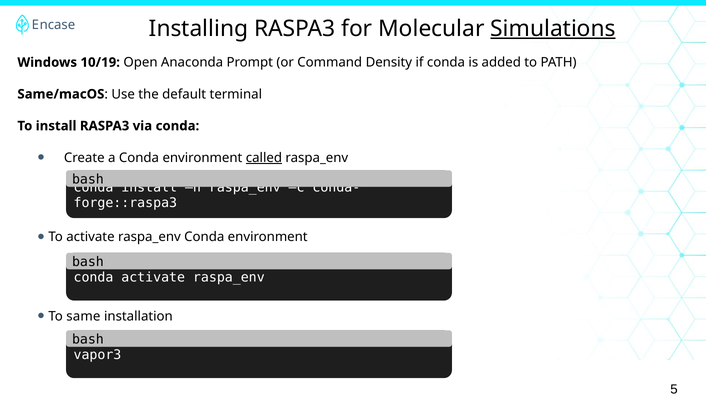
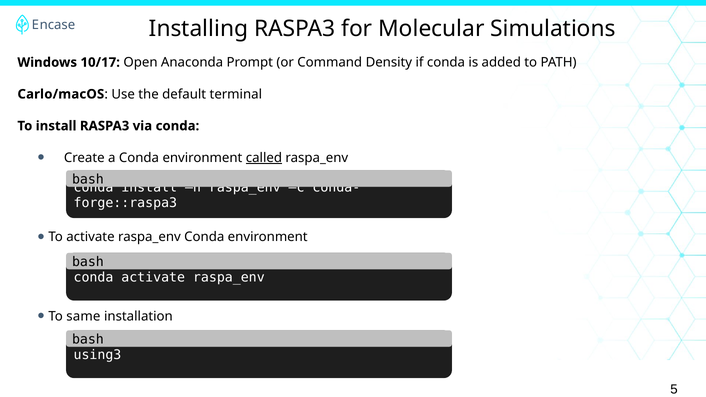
Simulations underline: present -> none (553, 29)
10/19: 10/19 -> 10/17 (100, 62)
Same/macOS: Same/macOS -> Carlo/macOS (61, 94)
vapor3: vapor3 -> using3 (97, 355)
